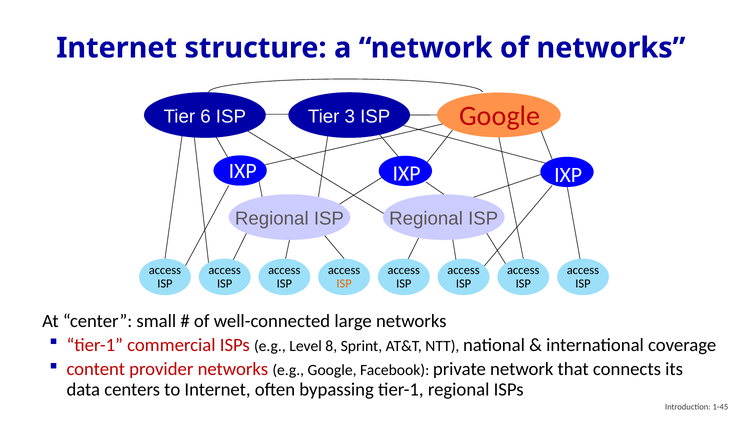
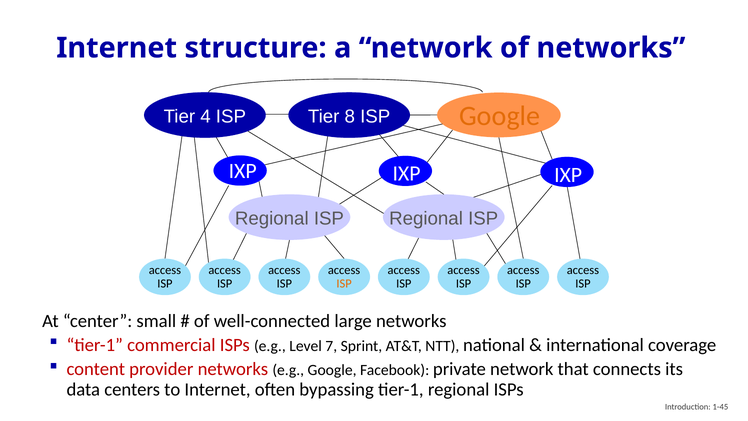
Google colour: red -> orange (500, 116)
6: 6 -> 4 (205, 116)
3: 3 -> 8 (350, 116)
8: 8 -> 7 (331, 346)
